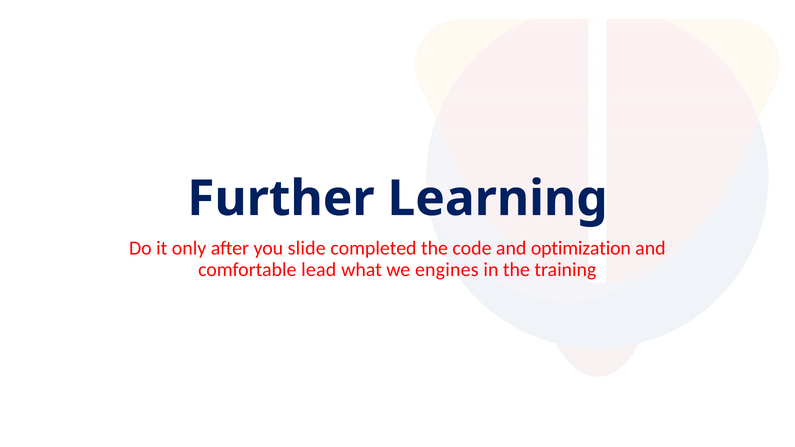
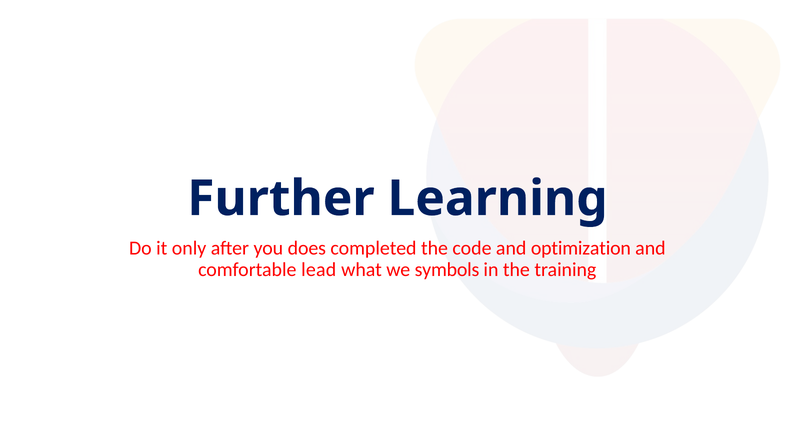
slide: slide -> does (307, 248)
engines: engines -> symbols (447, 270)
